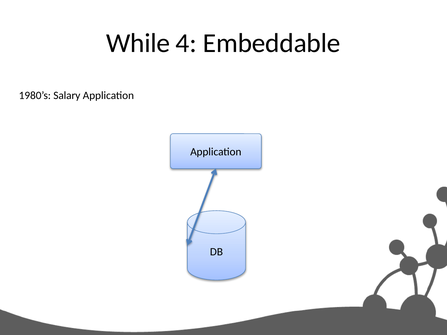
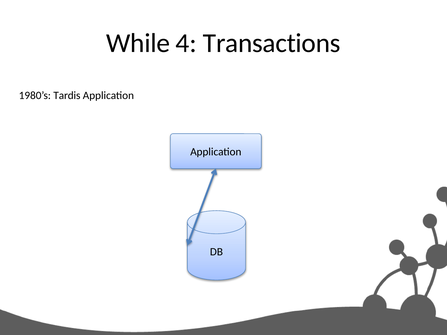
Embeddable: Embeddable -> Transactions (272, 43)
Salary: Salary -> Tardis (67, 95)
